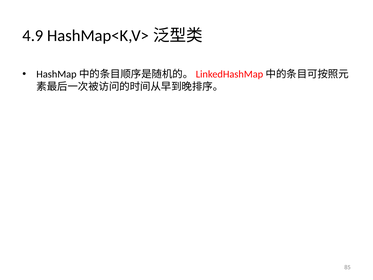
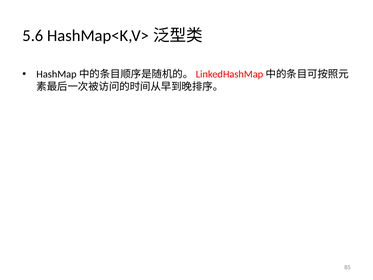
4.9: 4.9 -> 5.6 (33, 36)
